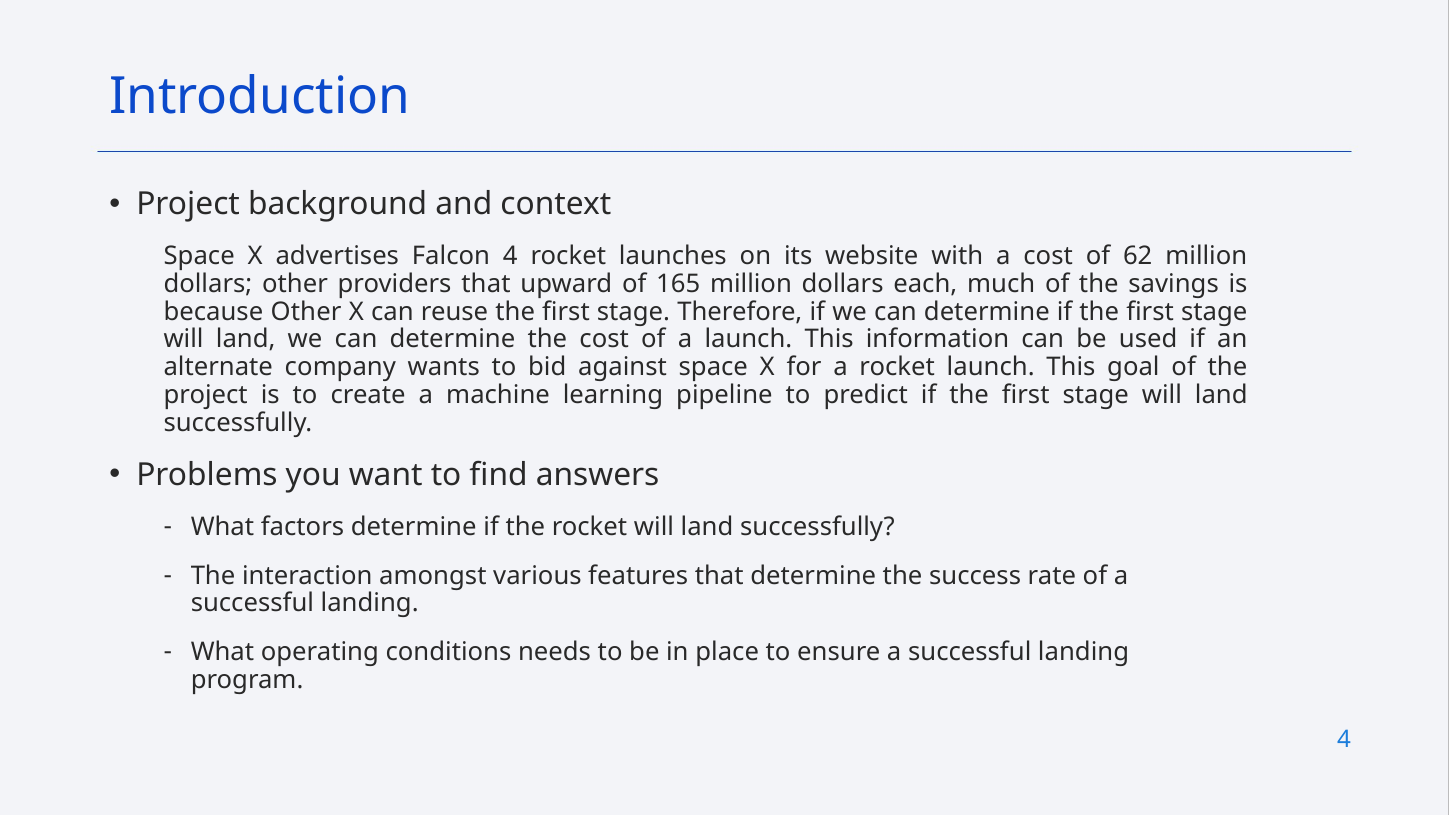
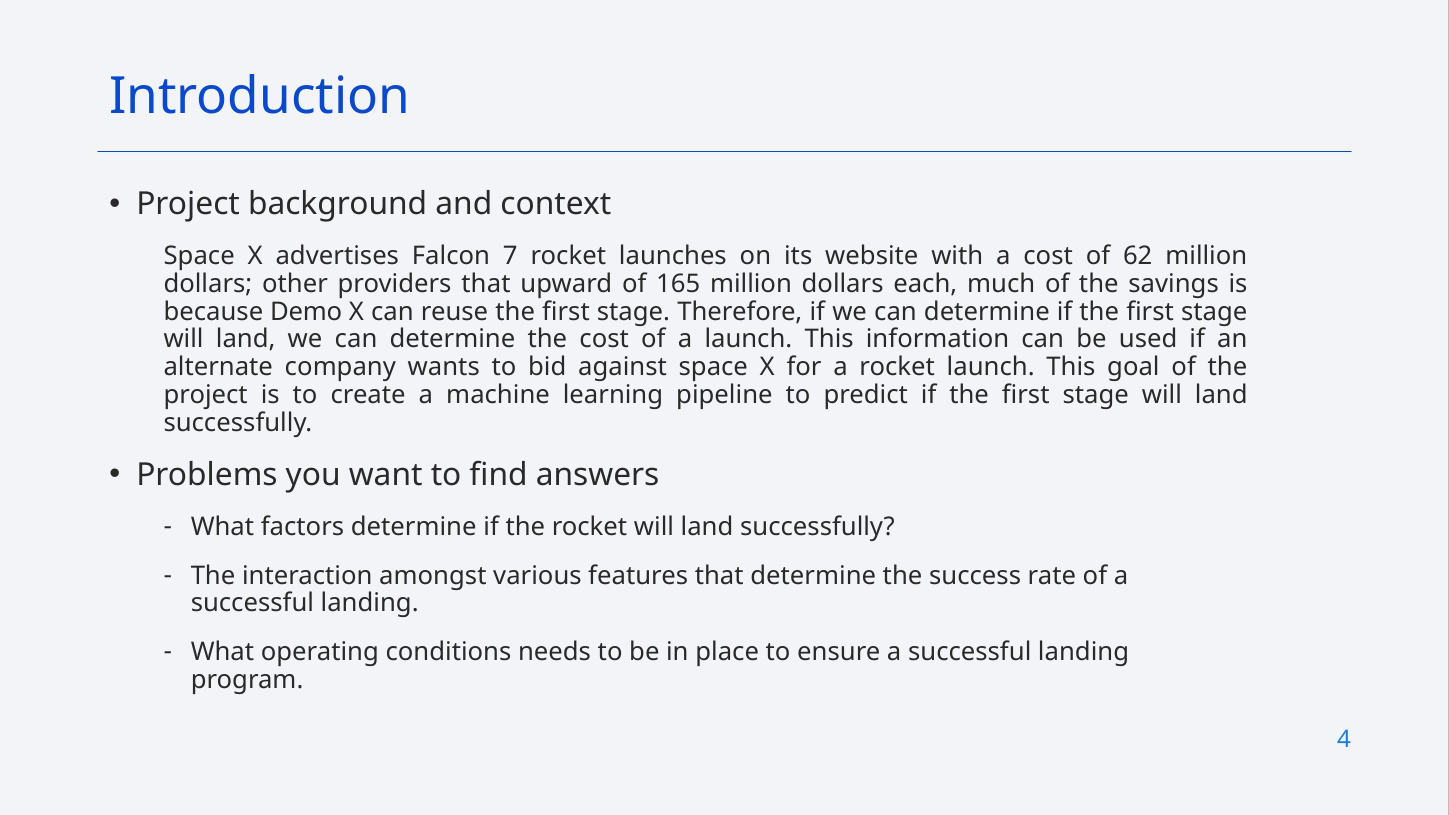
Falcon 4: 4 -> 7 (510, 256)
because Other: Other -> Demo (306, 312)
